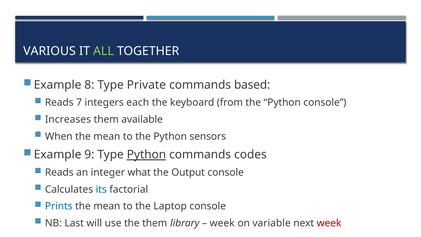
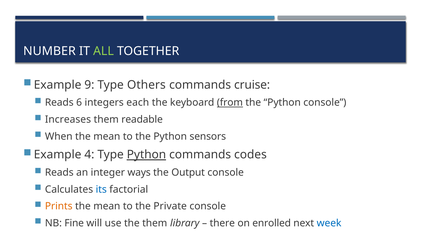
VARIOUS: VARIOUS -> NUMBER (49, 51)
8: 8 -> 9 (89, 85)
Private: Private -> Others (146, 85)
based: based -> cruise (252, 85)
7: 7 -> 6 (79, 103)
from underline: none -> present (230, 103)
available: available -> readable (142, 119)
9: 9 -> 4 (89, 155)
what: what -> ways (139, 172)
Prints colour: blue -> orange (59, 206)
Laptop: Laptop -> Private (170, 206)
Last: Last -> Fine (74, 223)
week: week -> there (222, 223)
variable: variable -> enrolled (272, 223)
week colour: red -> blue (329, 223)
